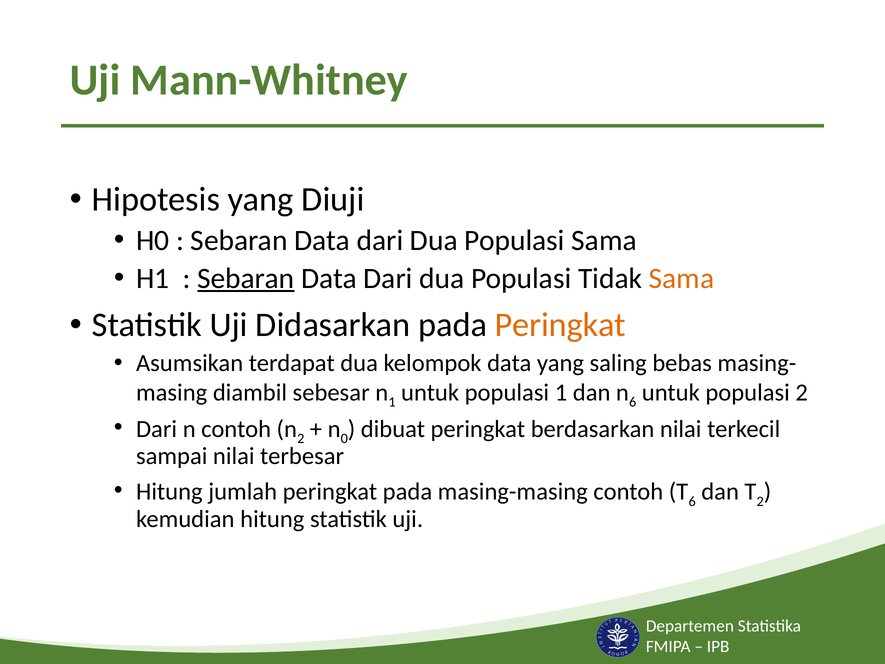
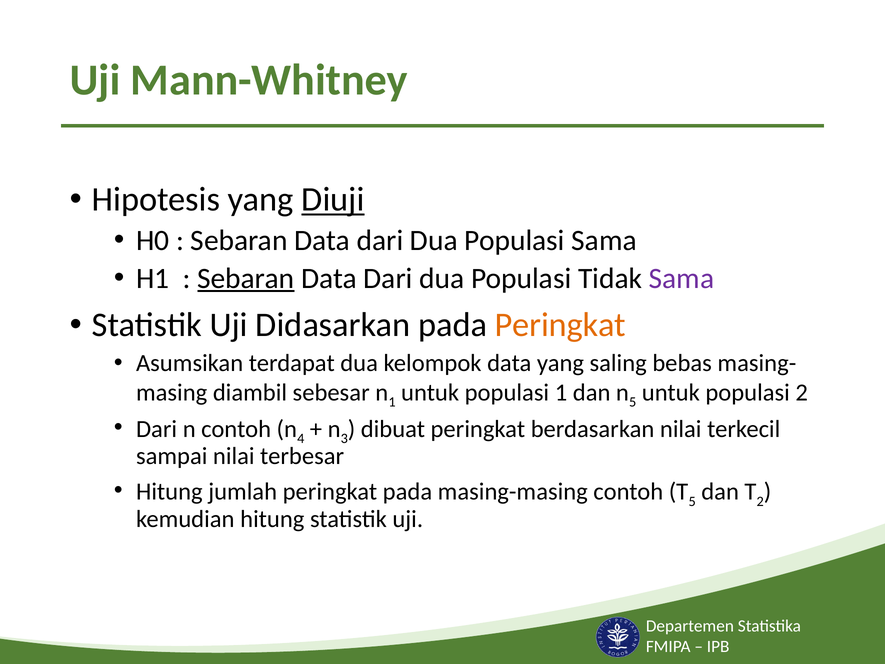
Diuji underline: none -> present (333, 200)
Sama colour: orange -> purple (681, 278)
n 6: 6 -> 5 (633, 402)
n 2: 2 -> 4 (301, 438)
0: 0 -> 3 (344, 438)
6: 6 -> 5 (692, 501)
